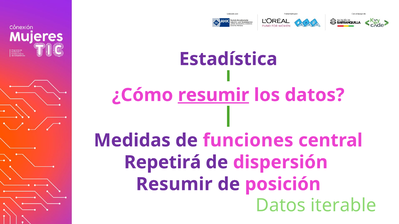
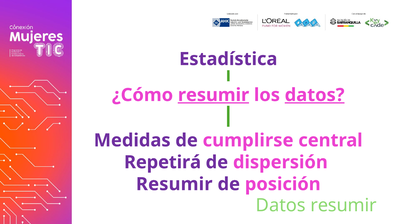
datos underline: none -> present (315, 95)
funciones: funciones -> cumplirse (248, 141)
Datos iterable: iterable -> resumir (344, 206)
